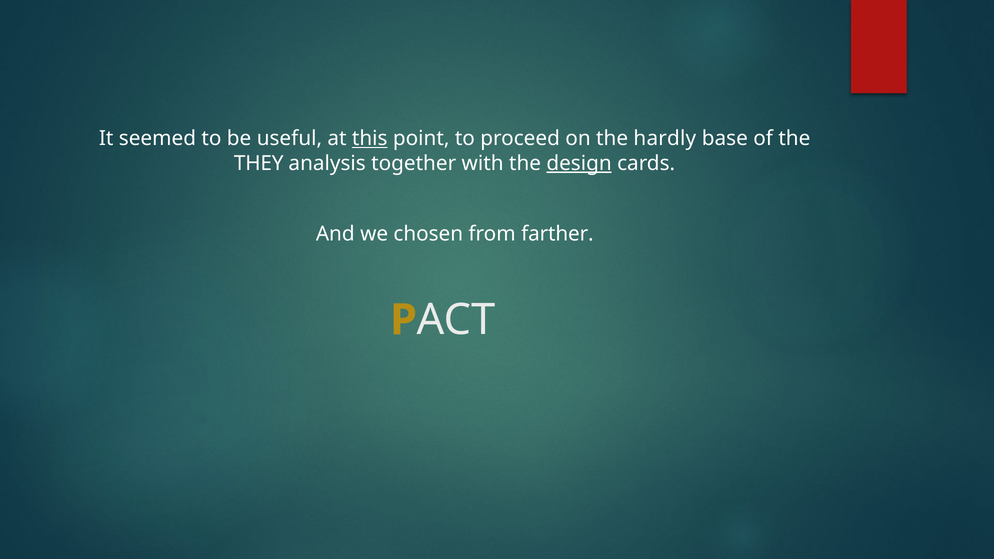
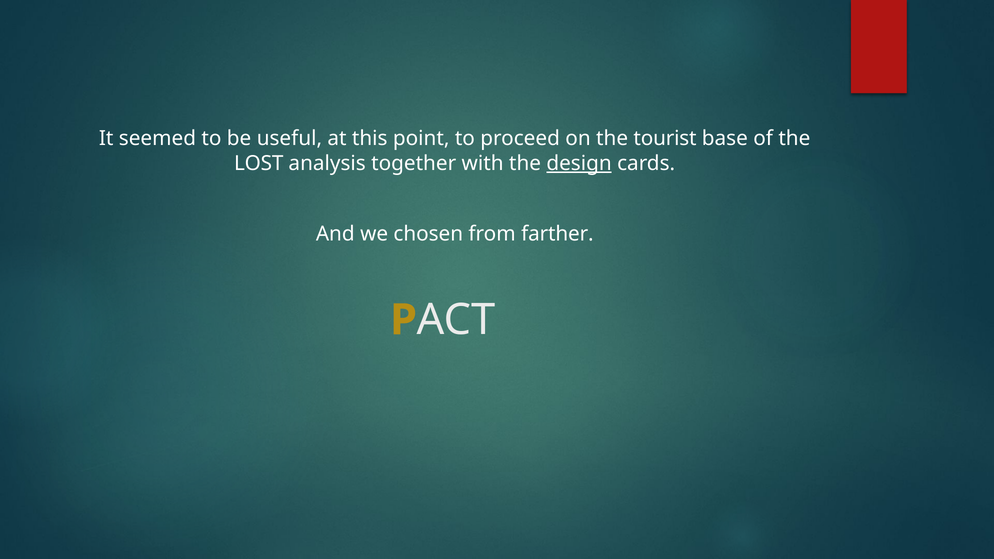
this underline: present -> none (370, 139)
hardly: hardly -> tourist (665, 139)
THEY: THEY -> LOST (259, 163)
